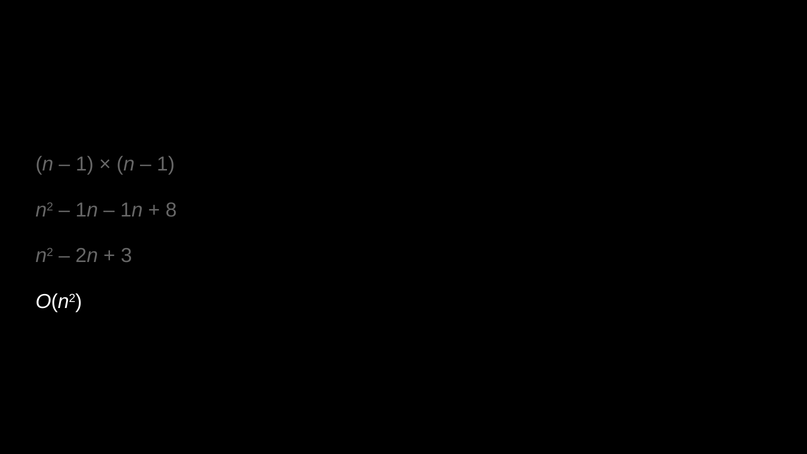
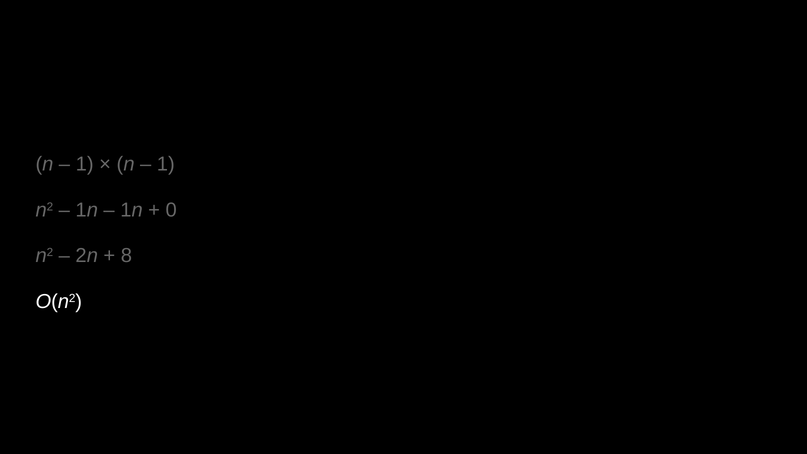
8: 8 -> 0 (171, 210)
3: 3 -> 8 (126, 256)
